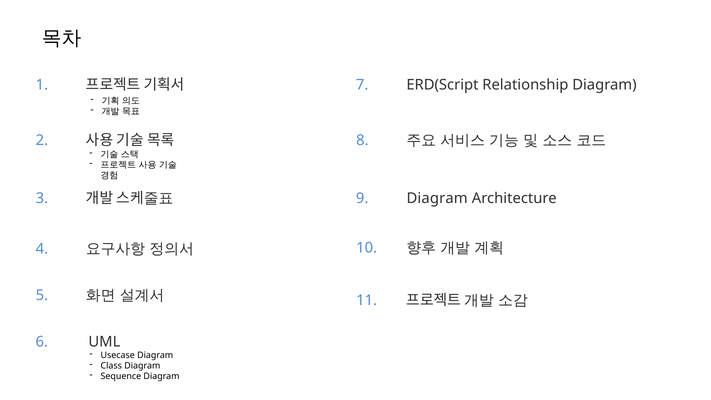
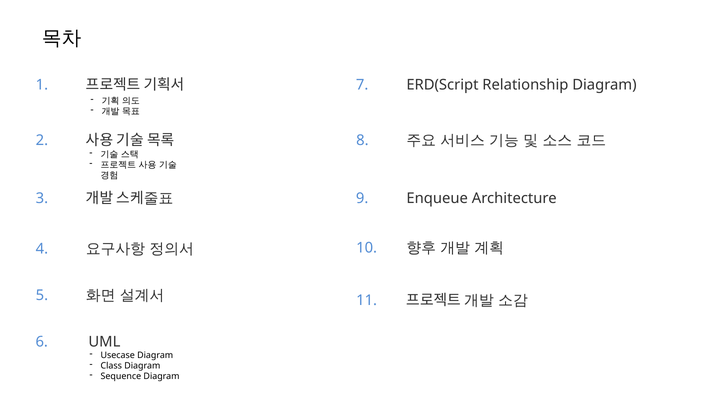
Diagram: Diagram -> Enqueue (437, 199)
